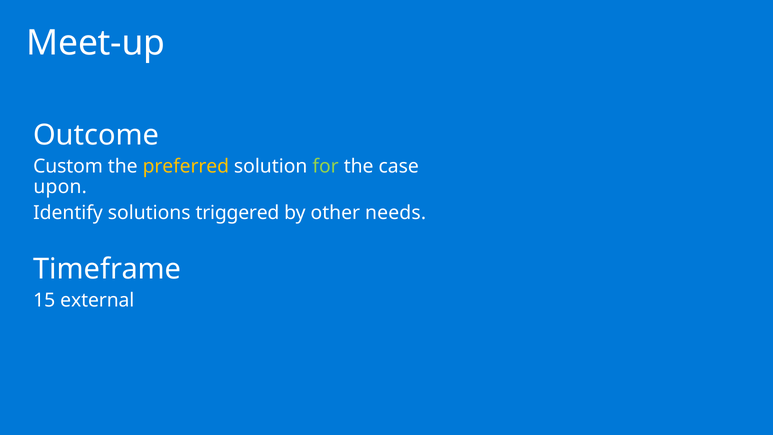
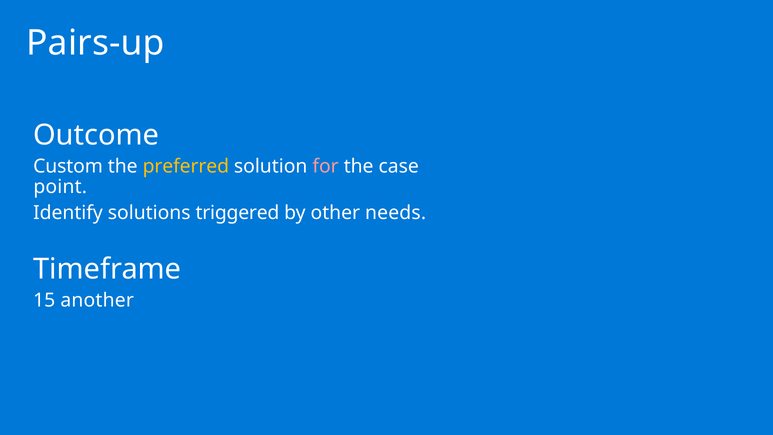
Meet-up: Meet-up -> Pairs-up (96, 43)
for colour: light green -> pink (326, 166)
upon: upon -> point (60, 187)
external: external -> another (97, 300)
